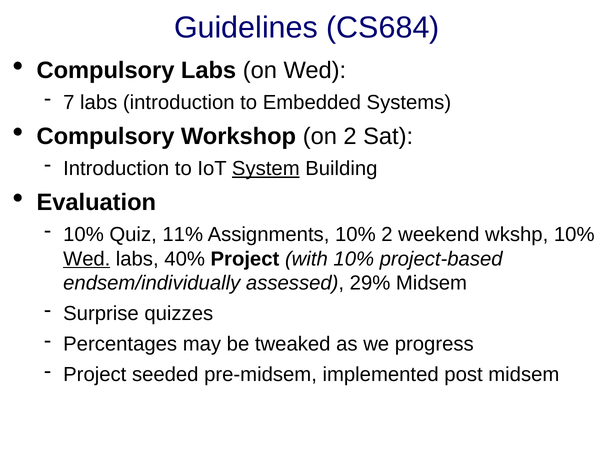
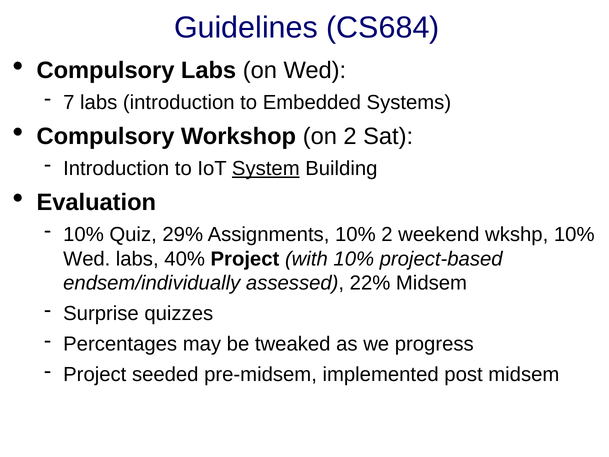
11%: 11% -> 29% (183, 234)
Wed underline: present -> none (87, 259)
29%: 29% -> 22% (370, 283)
